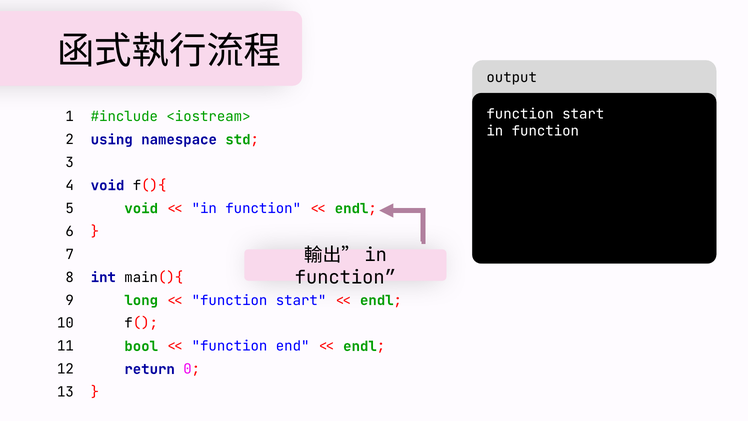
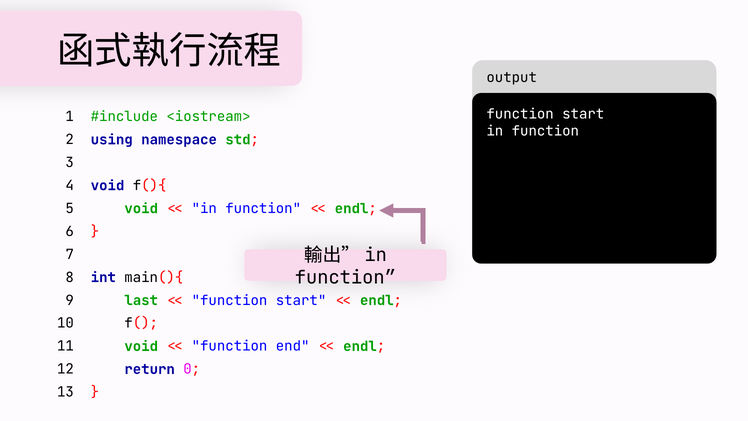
long: long -> last (141, 300)
11 bool: bool -> void (141, 346)
